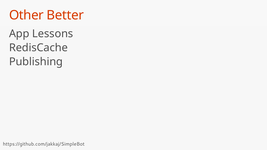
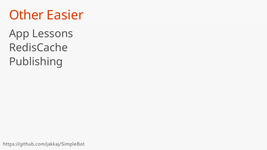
Better: Better -> Easier (65, 15)
